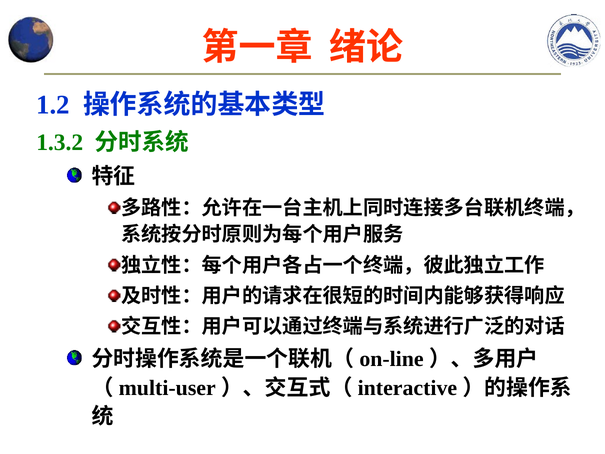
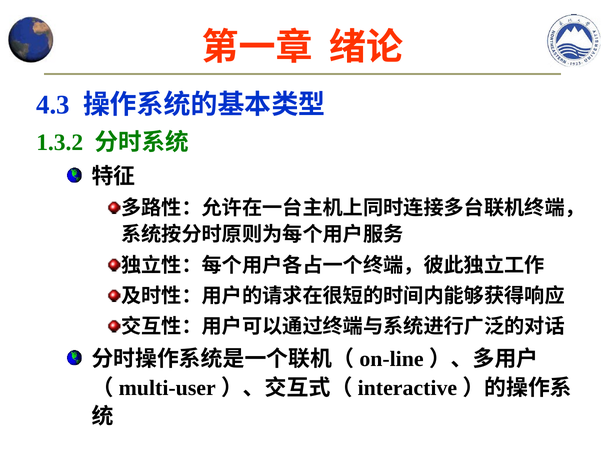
1.2: 1.2 -> 4.3 (53, 105)
